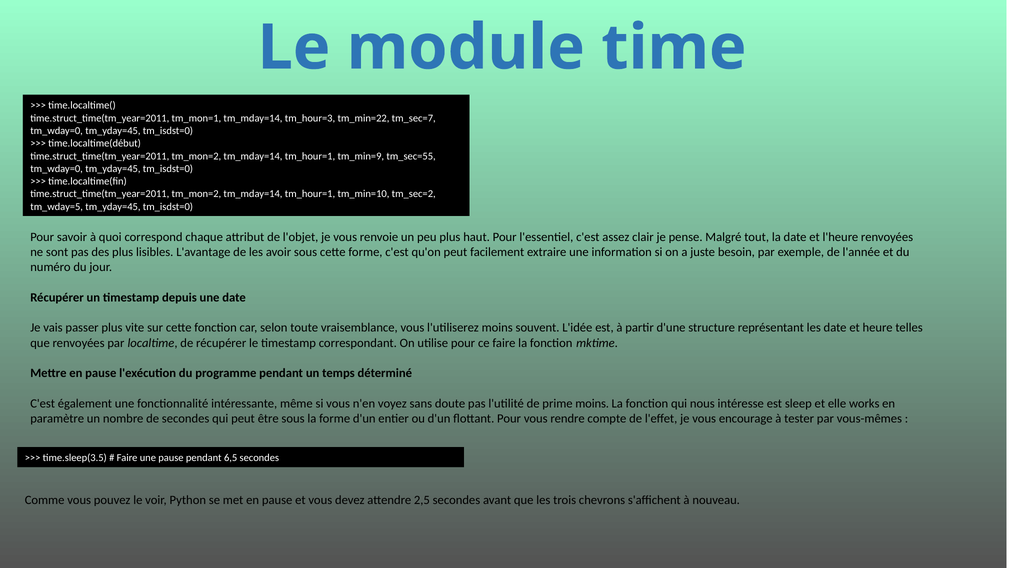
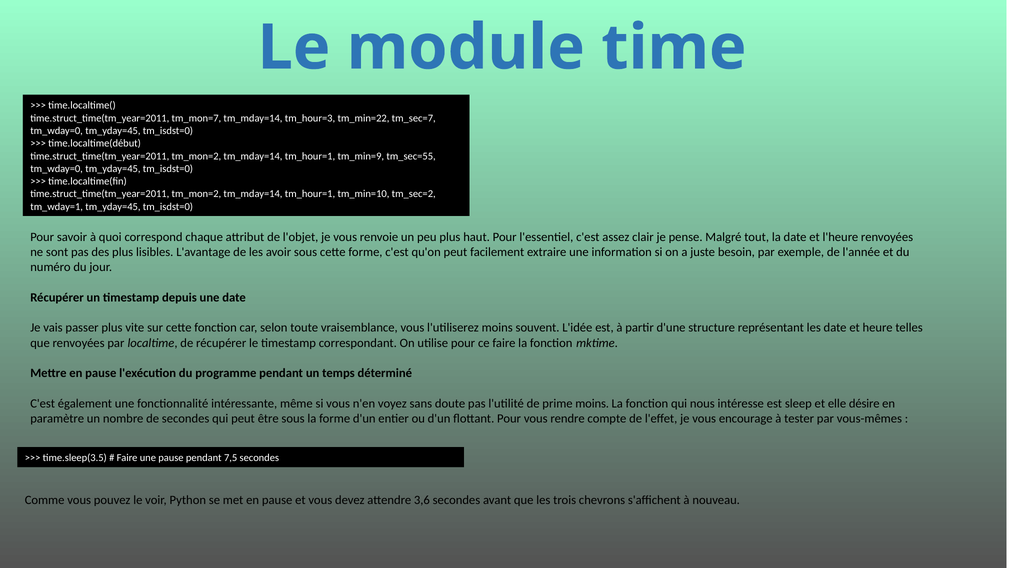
tm_mon=1: tm_mon=1 -> tm_mon=7 (196, 118)
tm_wday=5: tm_wday=5 -> tm_wday=1 (57, 206)
works: works -> désire (864, 403)
6,5: 6,5 -> 7,5 (231, 458)
2,5: 2,5 -> 3,6 (422, 500)
